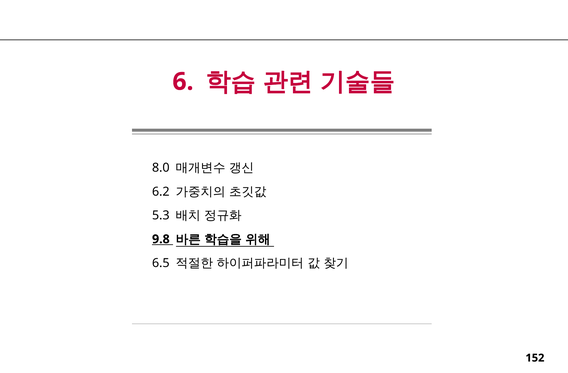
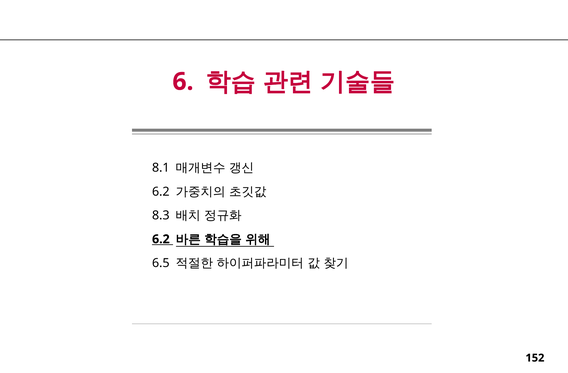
8.0: 8.0 -> 8.1 (161, 168)
5.3: 5.3 -> 8.3 (161, 215)
9.8: 9.8 -> 6.2 (161, 239)
